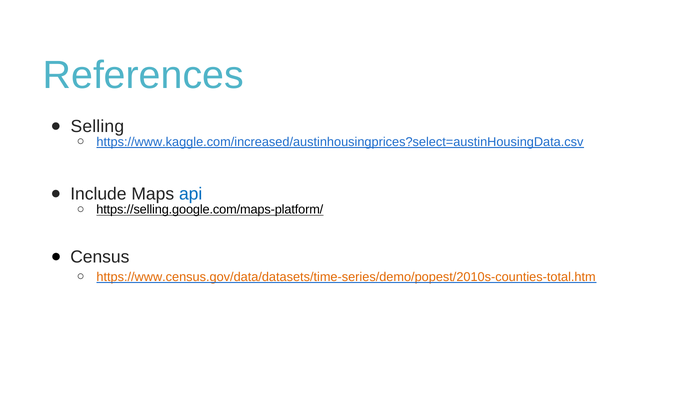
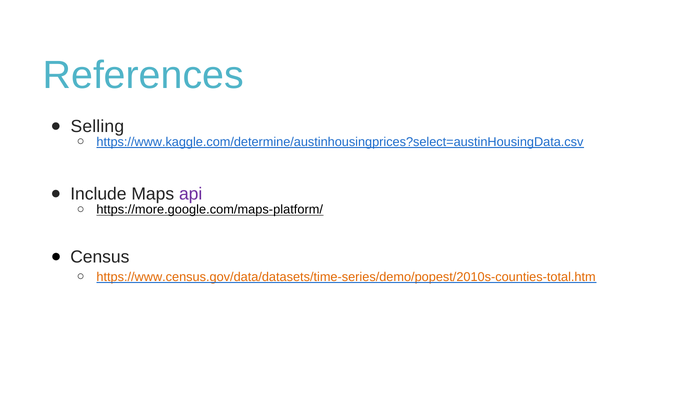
https://www.kaggle.com/increased/austinhousingprices?select=austinHousingData.csv: https://www.kaggle.com/increased/austinhousingprices?select=austinHousingData.csv -> https://www.kaggle.com/determine/austinhousingprices?select=austinHousingData.csv (340, 142)
api colour: blue -> purple (191, 194)
https://selling.google.com/maps-platform/: https://selling.google.com/maps-platform/ -> https://more.google.com/maps-platform/ (210, 210)
